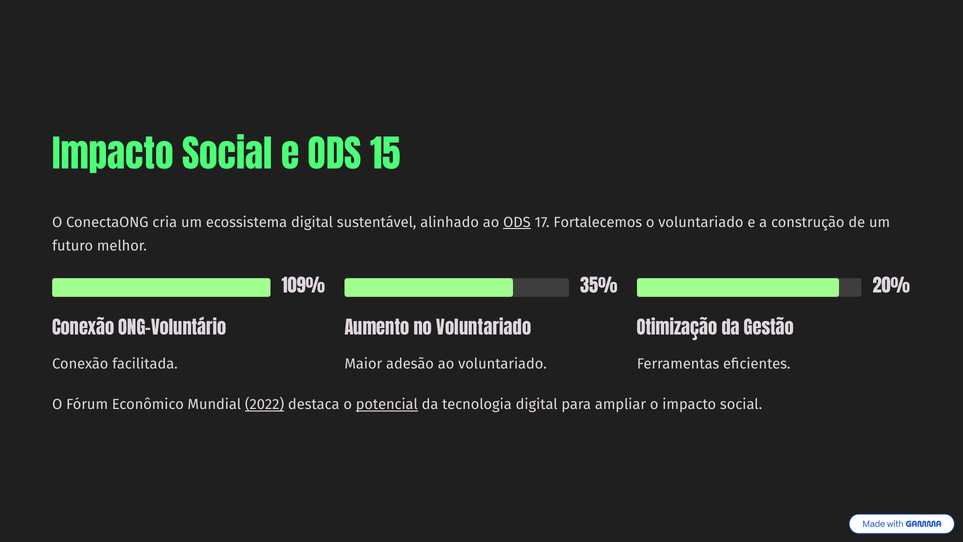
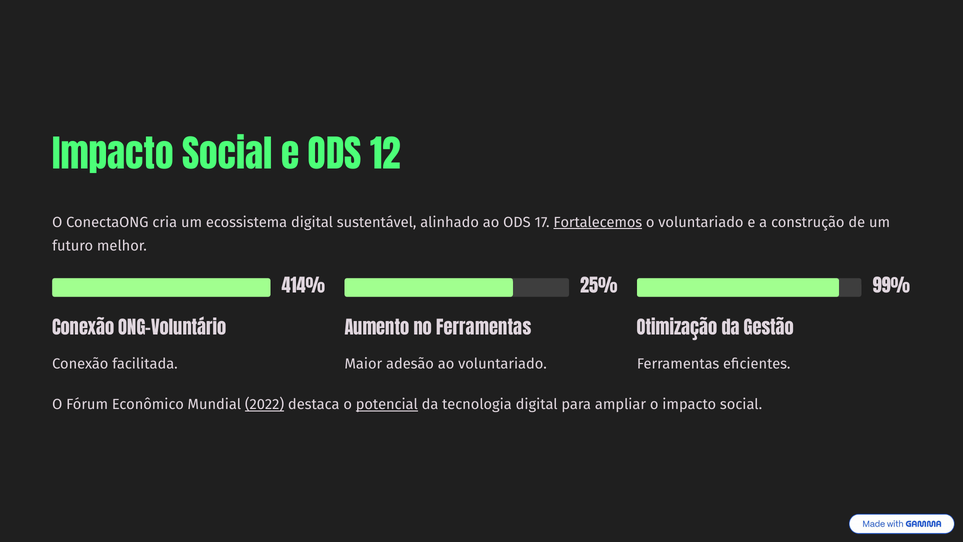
15: 15 -> 12 (386, 156)
ODS underline: present -> none (517, 222)
Fortalecemos underline: none -> present (598, 222)
109%: 109% -> 414% (303, 287)
35%: 35% -> 25% (599, 287)
20%: 20% -> 99% (891, 287)
no Voluntariado: Voluntariado -> Ferramentas (484, 329)
